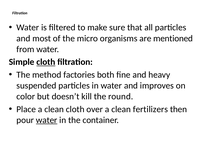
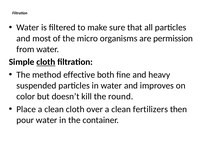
mentioned: mentioned -> permission (173, 38)
factories: factories -> effective (79, 75)
water underline: present -> none (47, 120)
